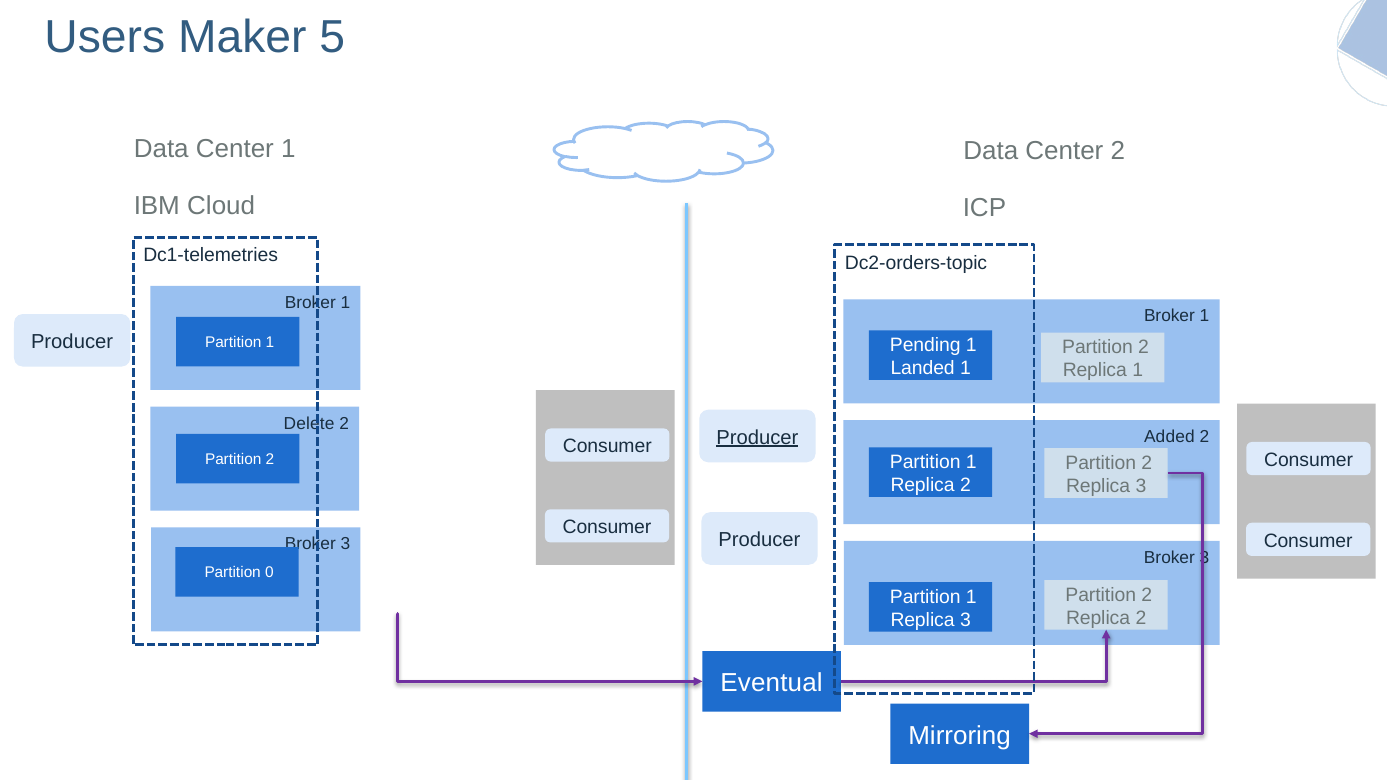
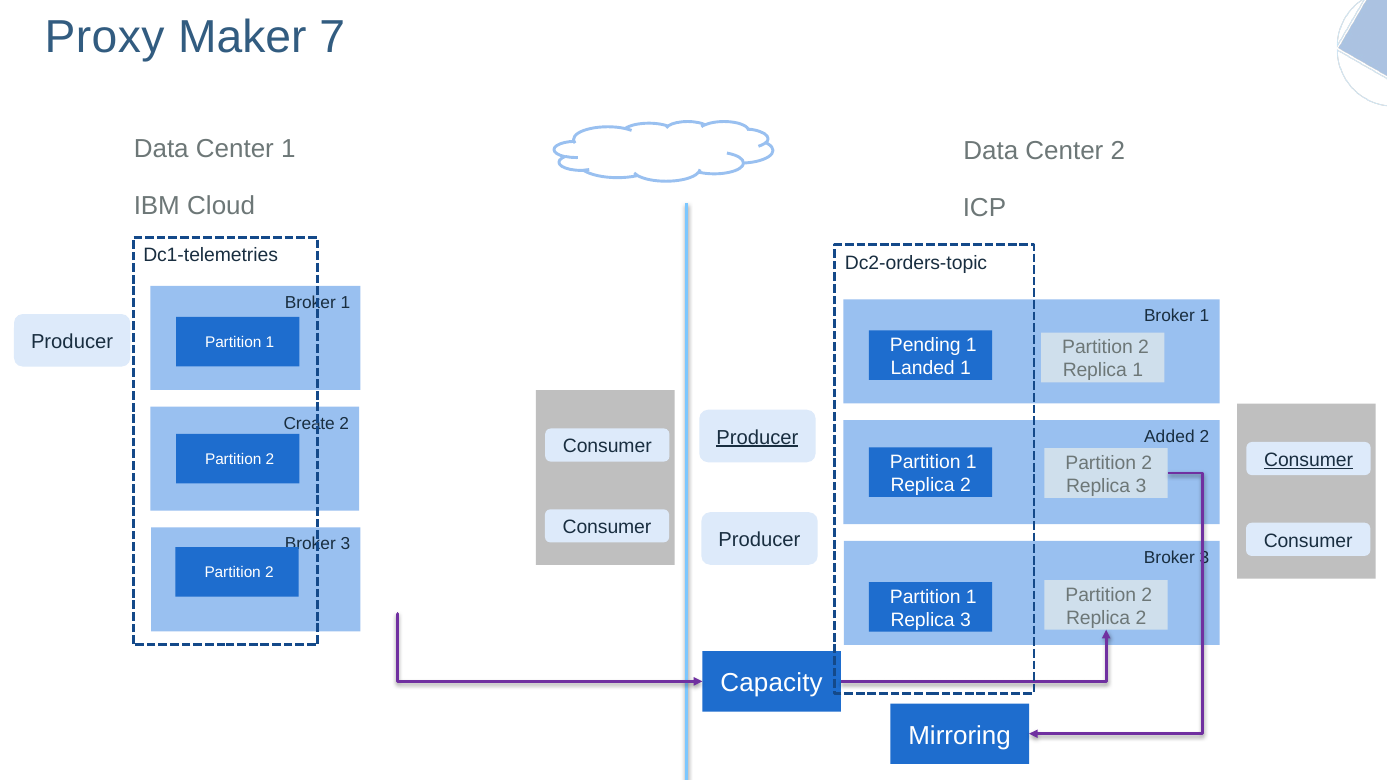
Users: Users -> Proxy (105, 38)
5: 5 -> 7 (332, 38)
Delete: Delete -> Create (309, 424)
Consumer underline: none -> present (1309, 460)
0: 0 -> 2 (269, 573)
Eventual: Eventual -> Capacity (772, 683)
